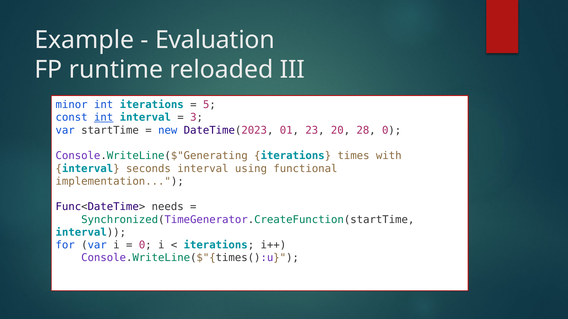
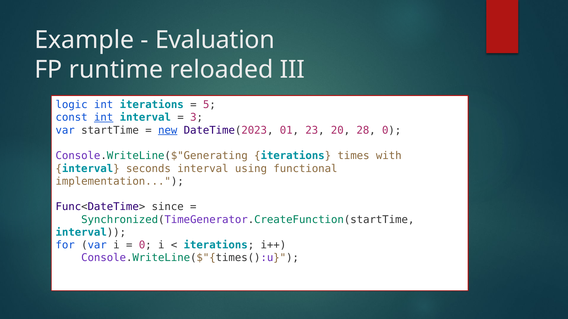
minor: minor -> logic (72, 105)
new underline: none -> present (168, 130)
needs: needs -> since (168, 207)
